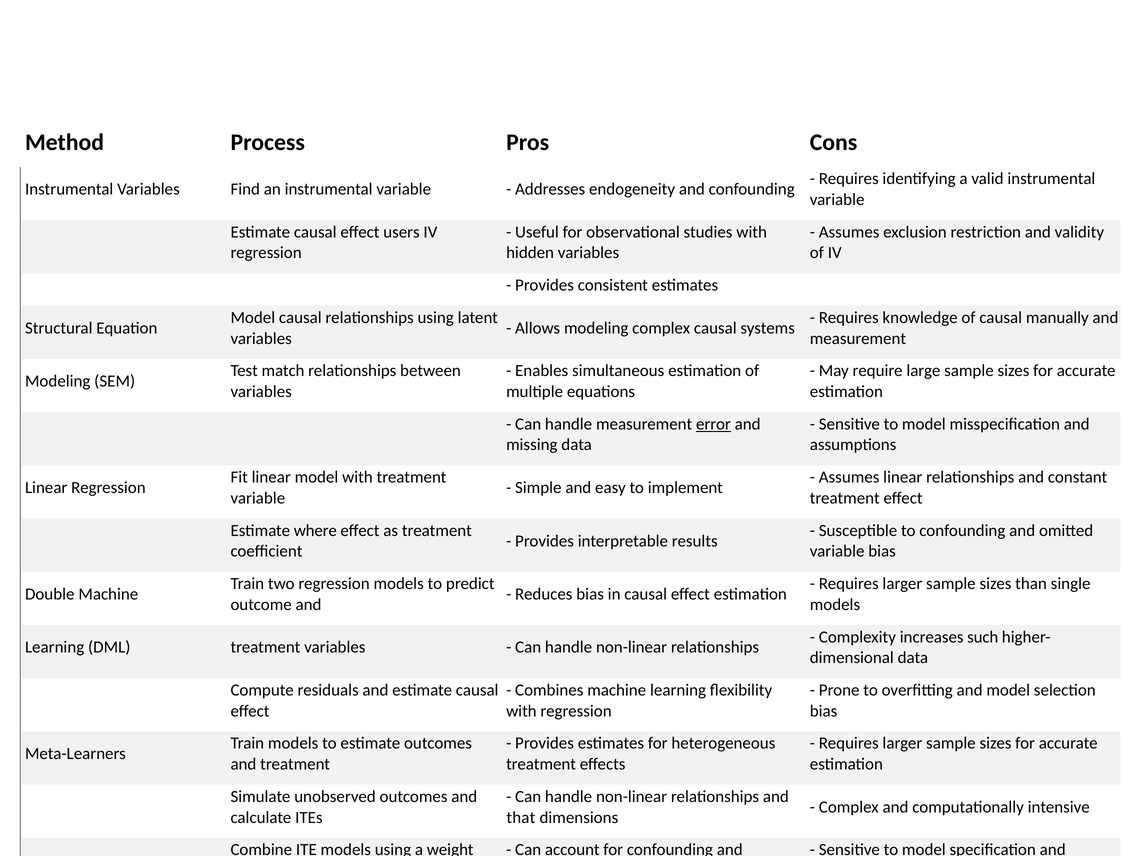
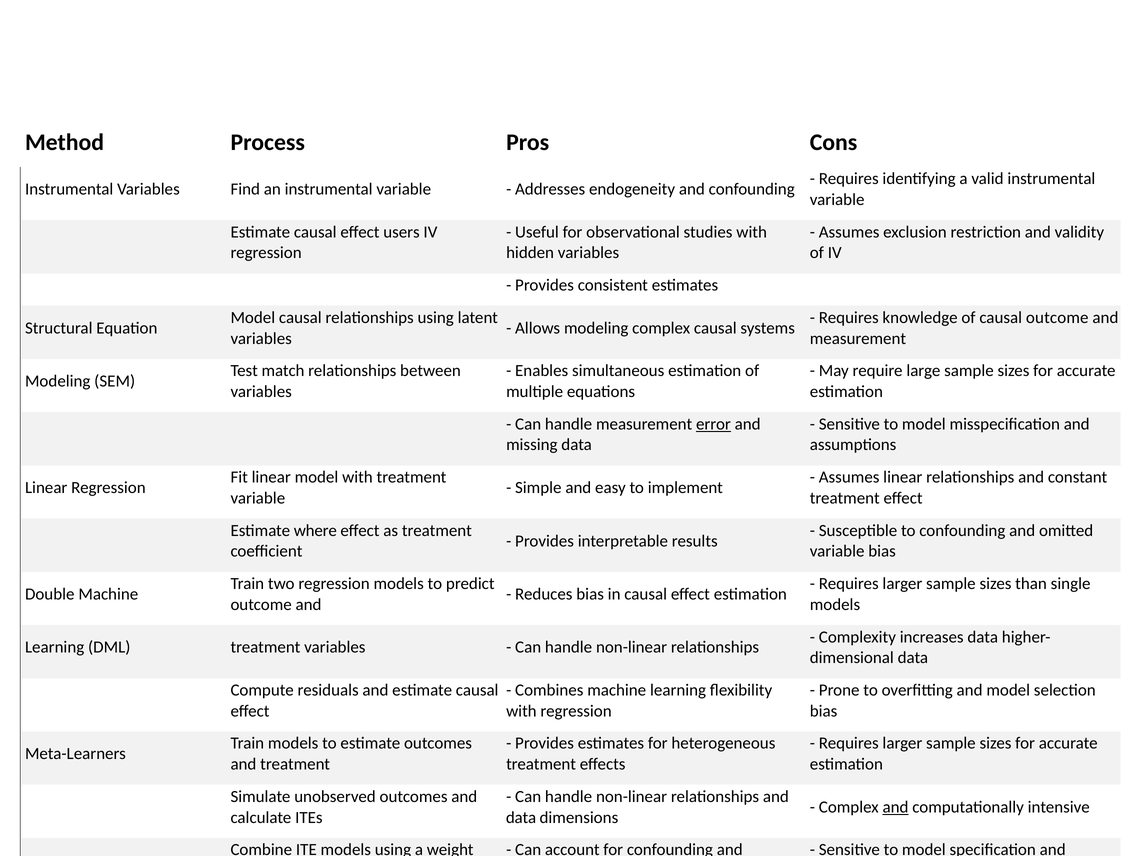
causal manually: manually -> outcome (1057, 318)
increases such: such -> data (983, 637)
and underline: none -> present (896, 807)
that: that -> data (521, 817)
